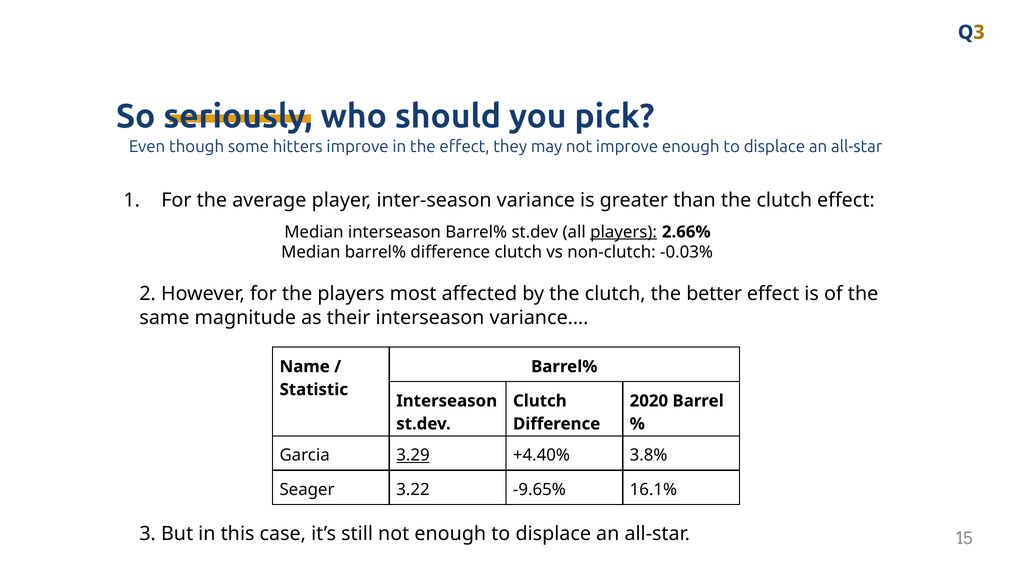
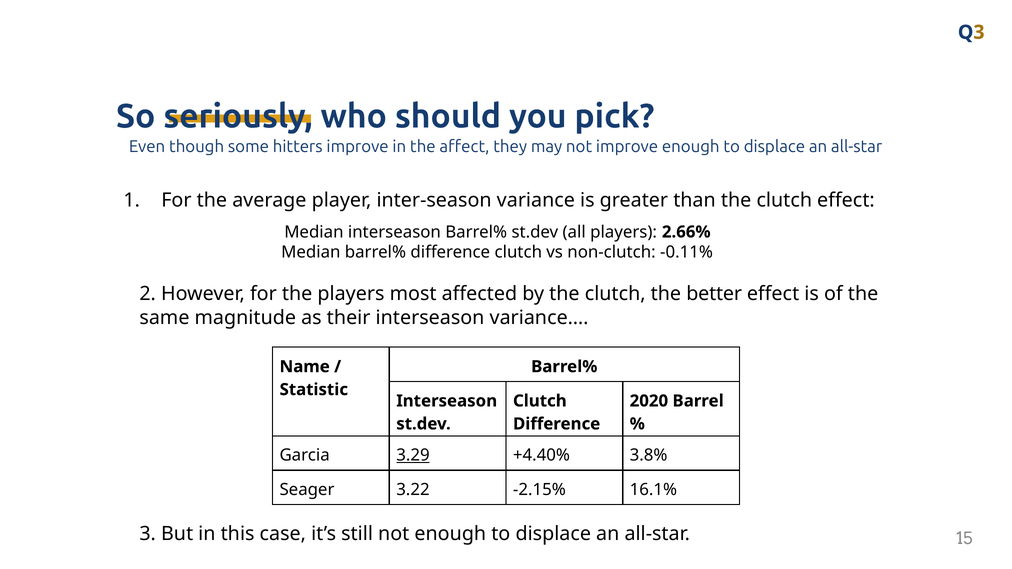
the effect: effect -> affect (464, 147)
players underline: present -> none (624, 232)
-0.03%: -0.03% -> -0.11% (686, 252)
-9.65%: -9.65% -> -2.15% (539, 490)
